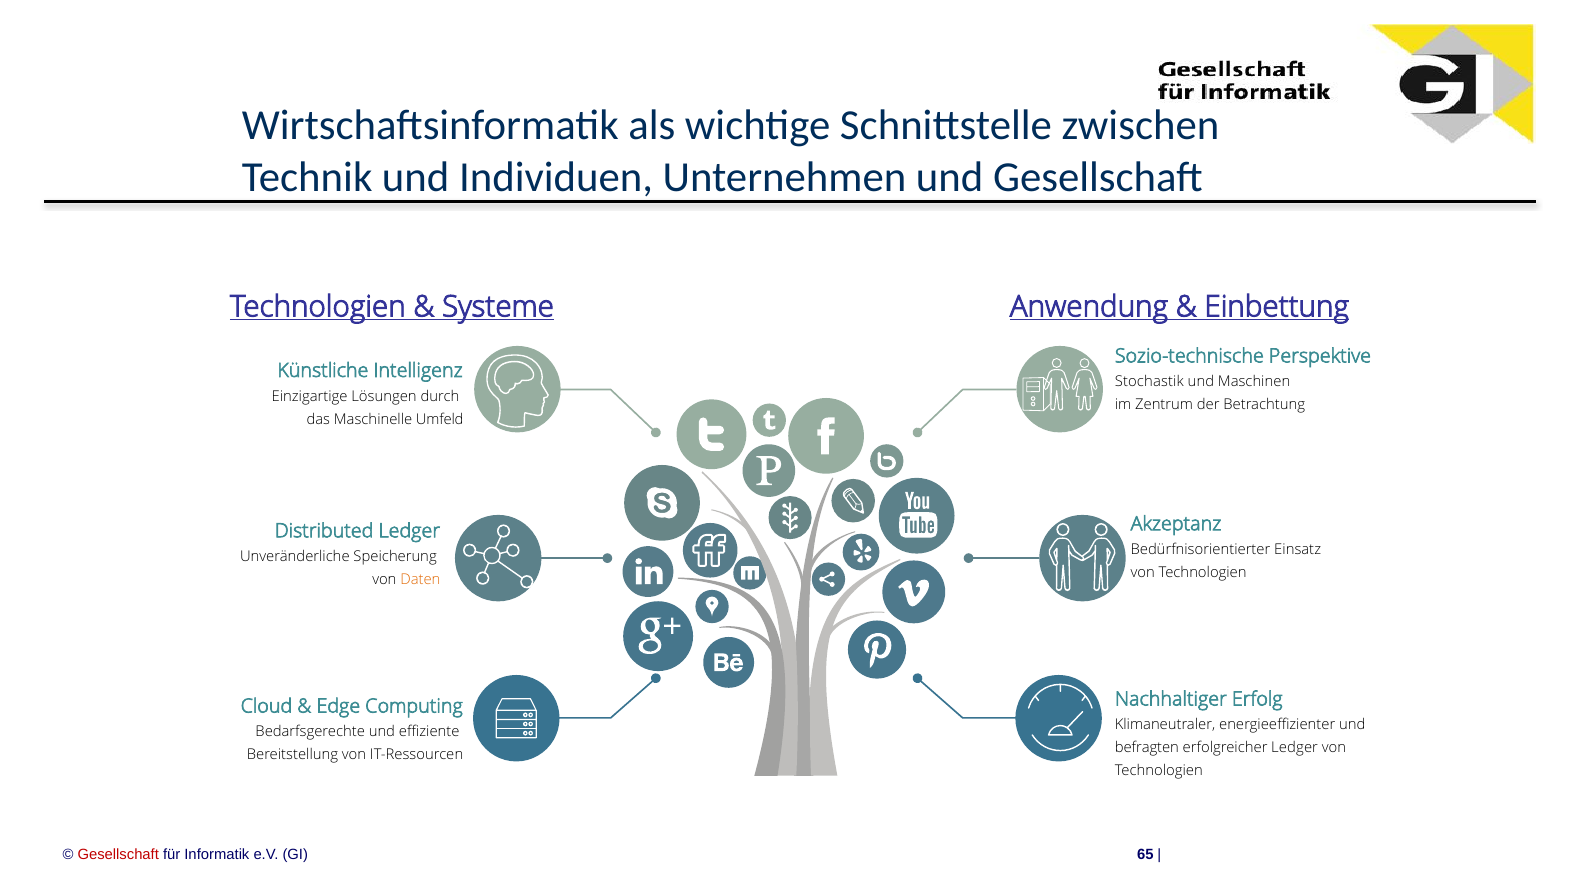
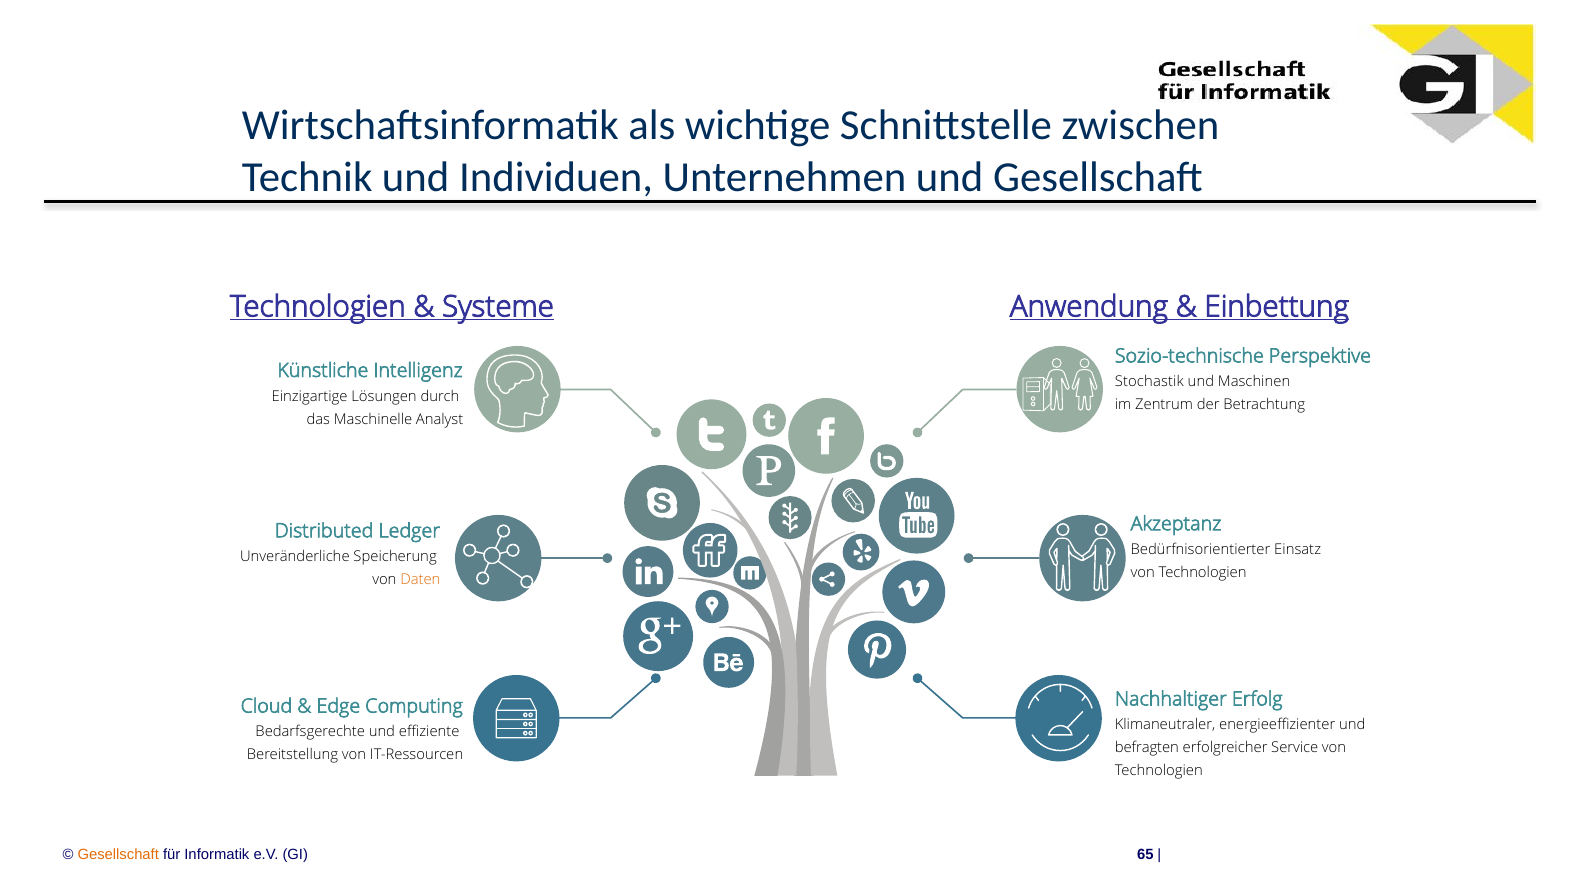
Umfeld: Umfeld -> Analyst (440, 419)
erfolgreicher Ledger: Ledger -> Service (1295, 748)
Gesellschaft colour: red -> orange (118, 855)
